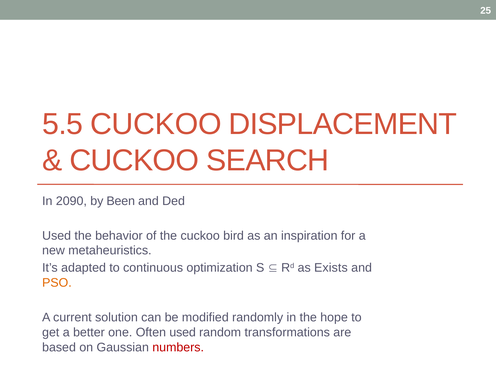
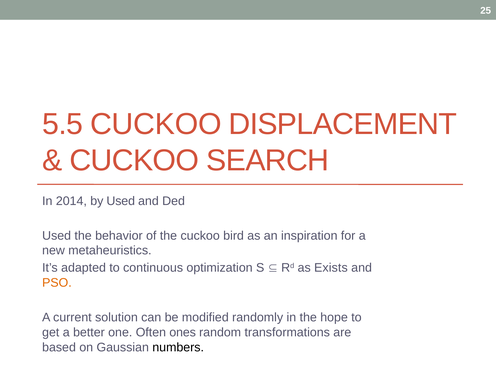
2090: 2090 -> 2014 (71, 201)
by Been: Been -> Used (121, 201)
Often used: used -> ones (183, 332)
numbers colour: red -> black (178, 347)
